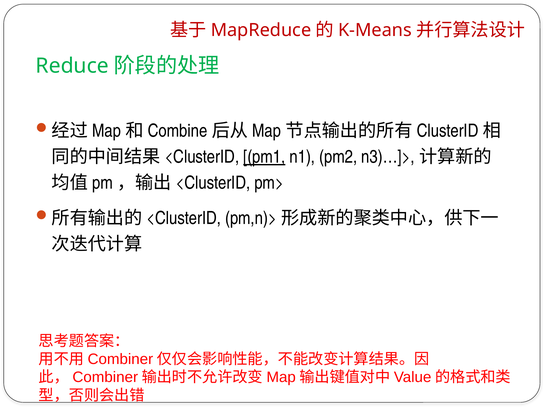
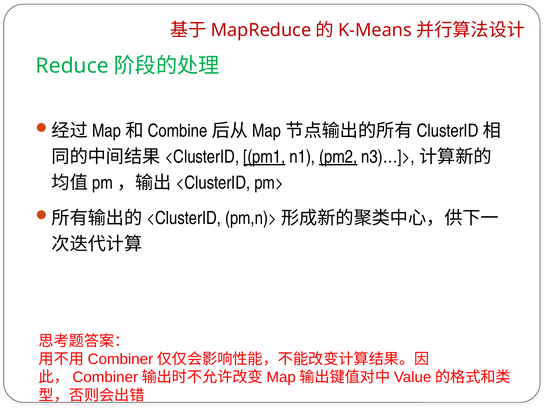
pm2 underline: none -> present (338, 157)
